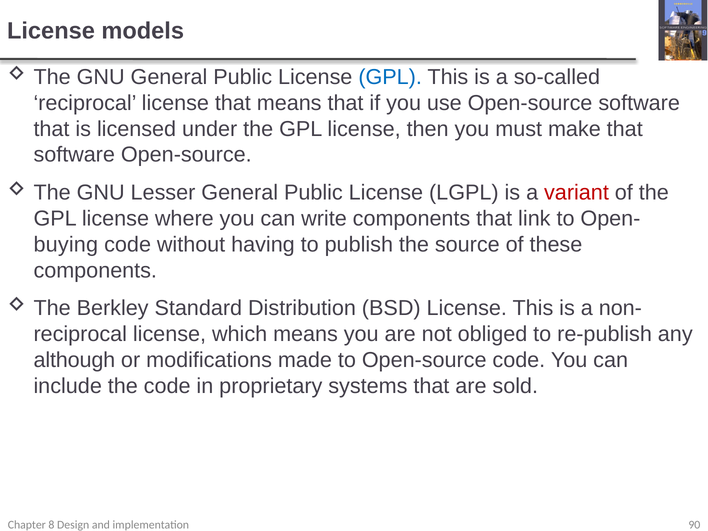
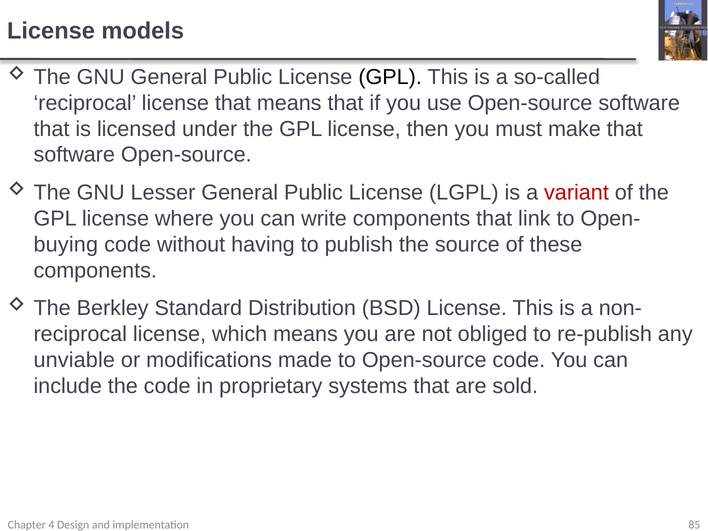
GPL colour: blue -> black (390, 77)
although: although -> unviable (74, 360)
8: 8 -> 4 (51, 525)
90: 90 -> 85 (694, 525)
